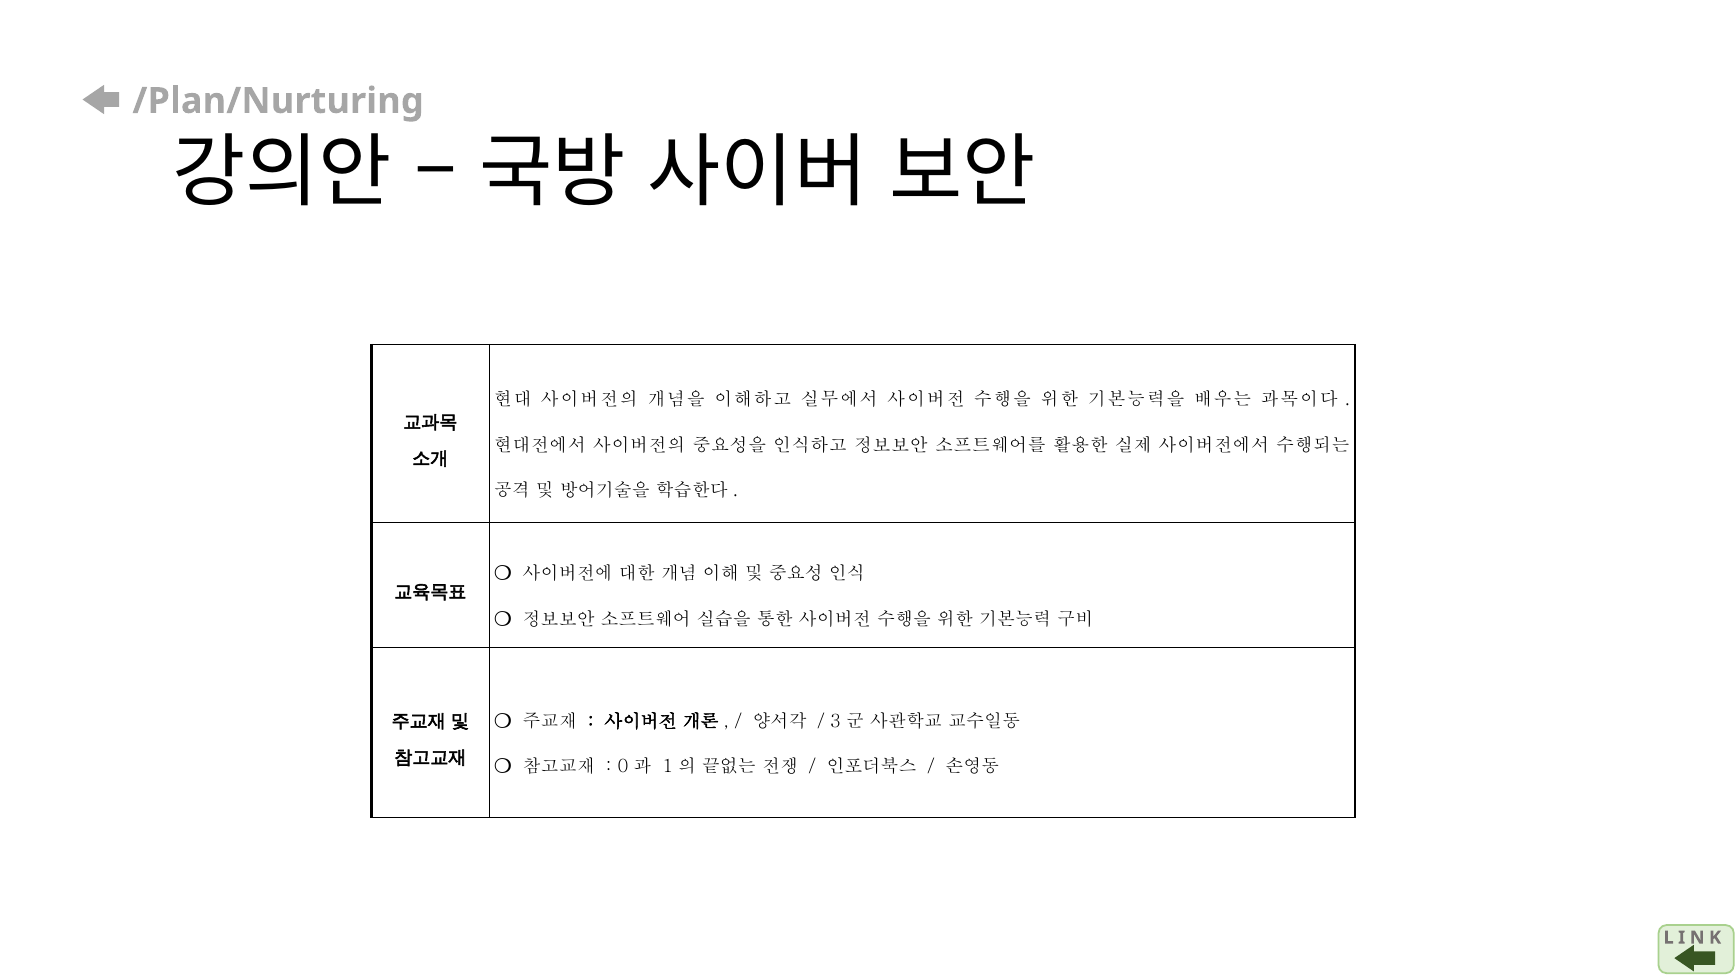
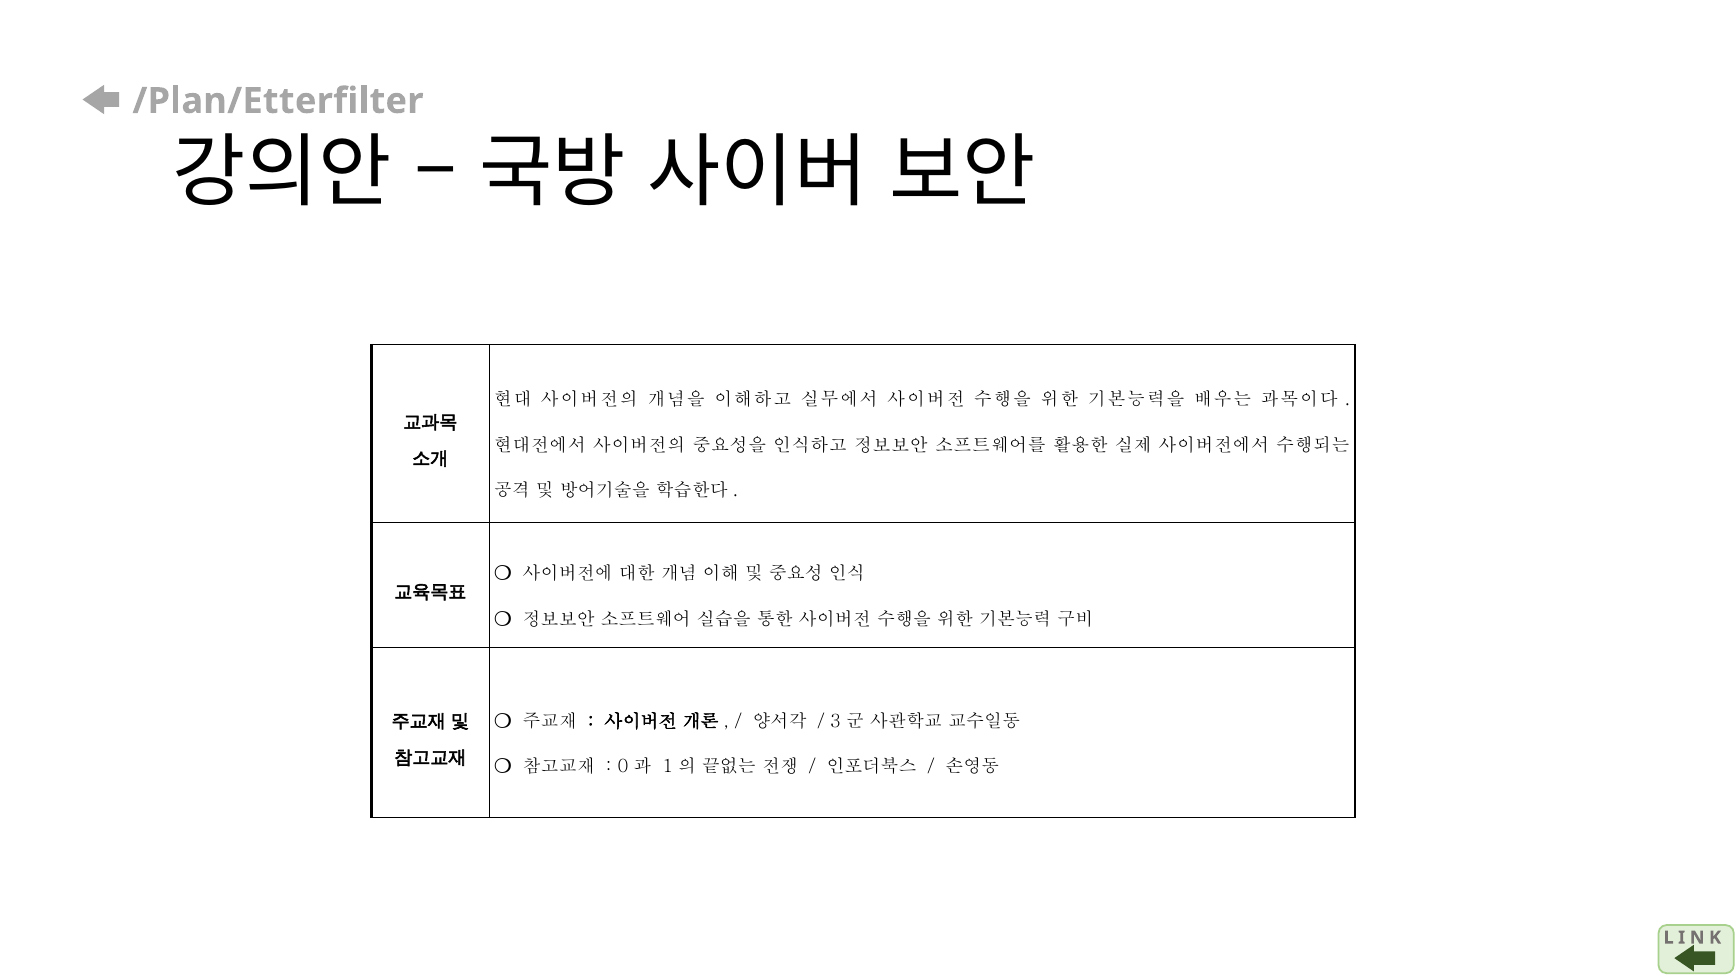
/Plan/Nurturing: /Plan/Nurturing -> /Plan/Etterfilter (278, 101)
